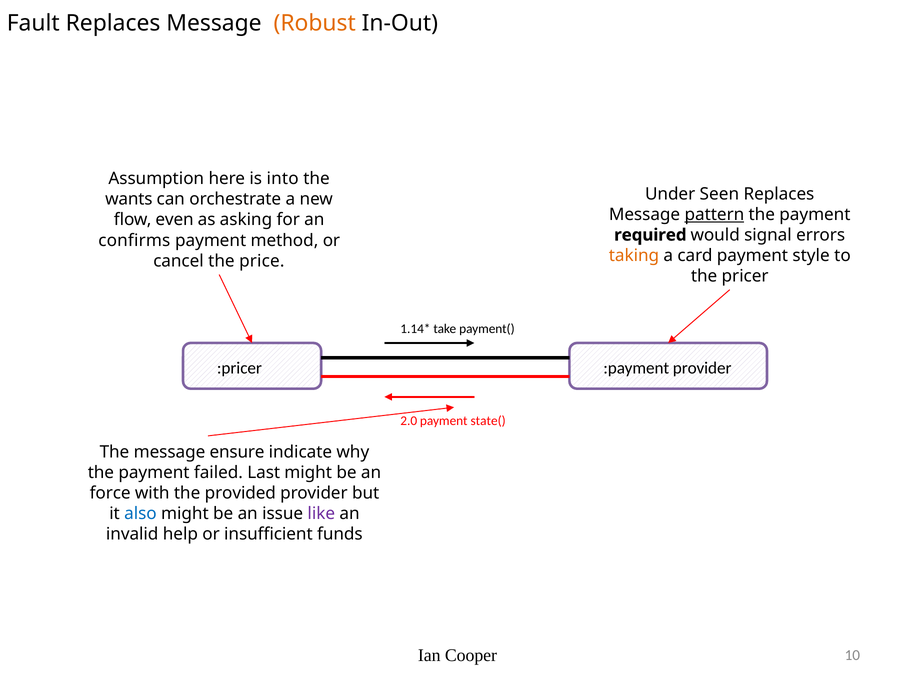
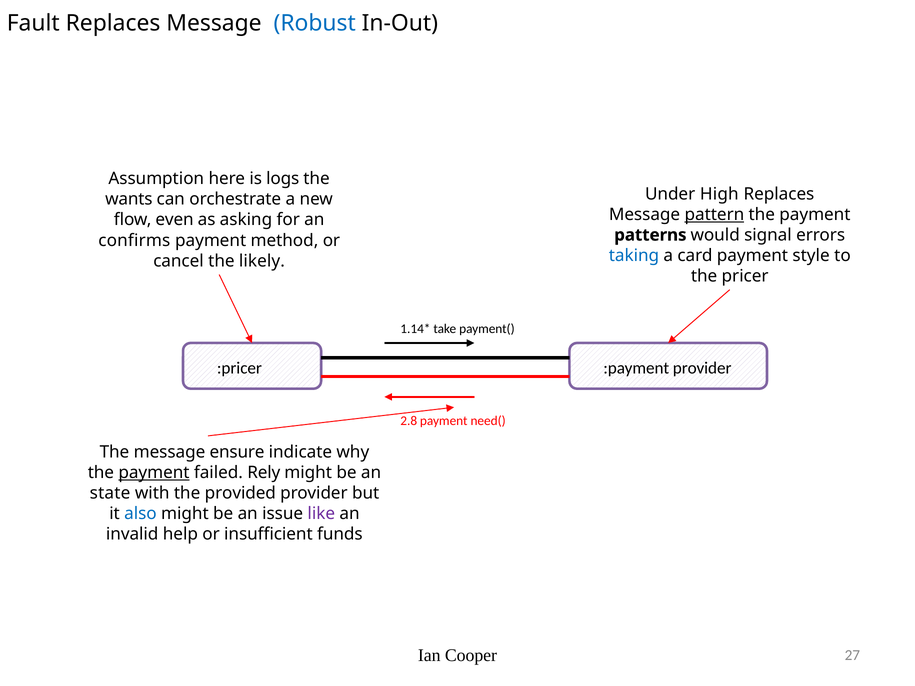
Robust colour: orange -> blue (315, 23)
into: into -> logs (283, 179)
Seen: Seen -> High (719, 194)
required: required -> patterns (650, 235)
taking colour: orange -> blue (634, 256)
price: price -> likely (262, 261)
2.0: 2.0 -> 2.8 (409, 421)
state(: state( -> need( (488, 421)
payment underline: none -> present (154, 473)
Last: Last -> Rely (264, 473)
force: force -> state (110, 493)
10: 10 -> 27 (852, 655)
